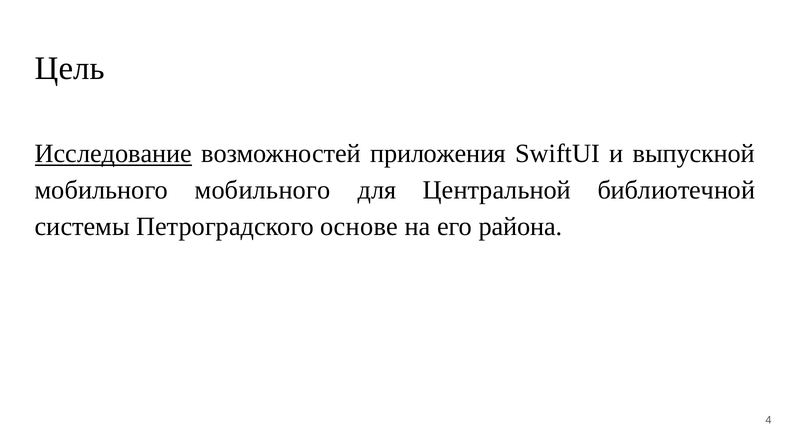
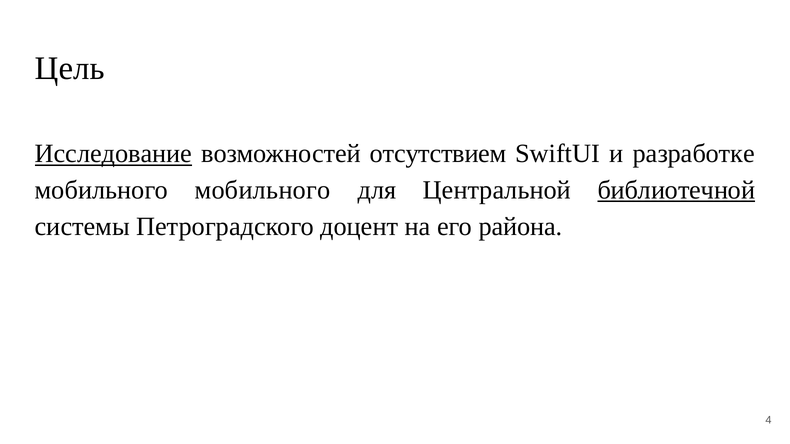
приложения: приложения -> отсутствием (438, 154)
выпускной: выпускной -> разработке (694, 154)
библиотечной underline: none -> present (676, 190)
основе: основе -> доцент (359, 227)
